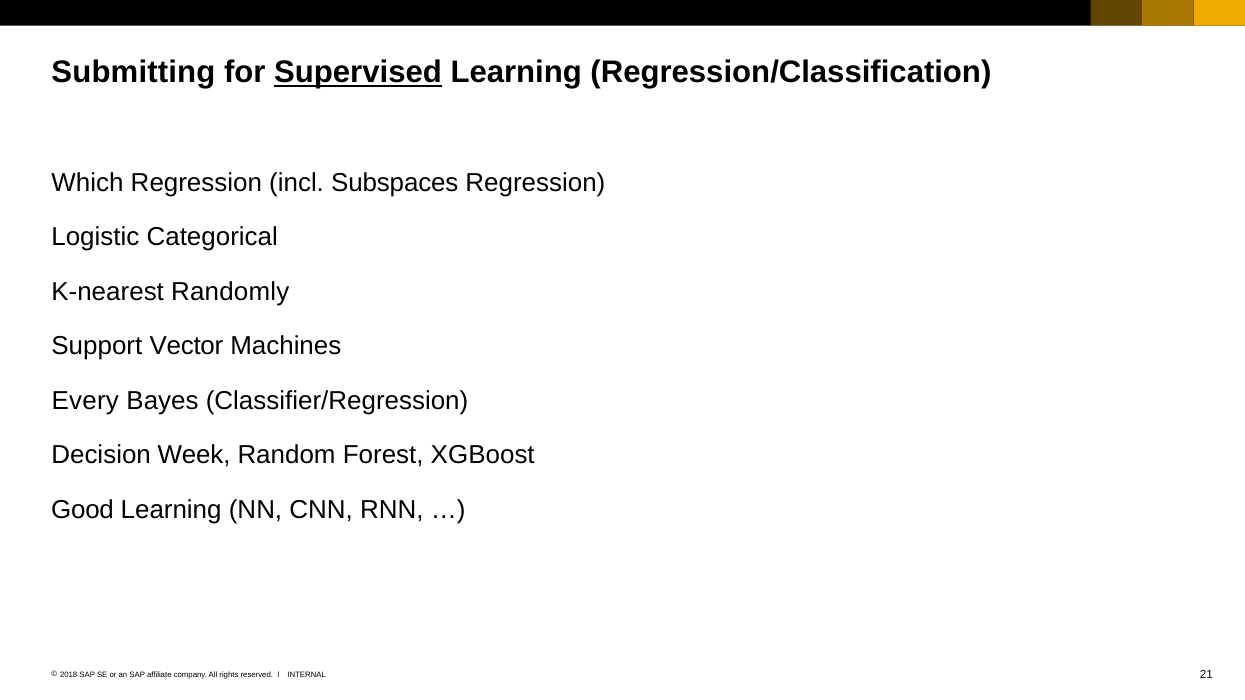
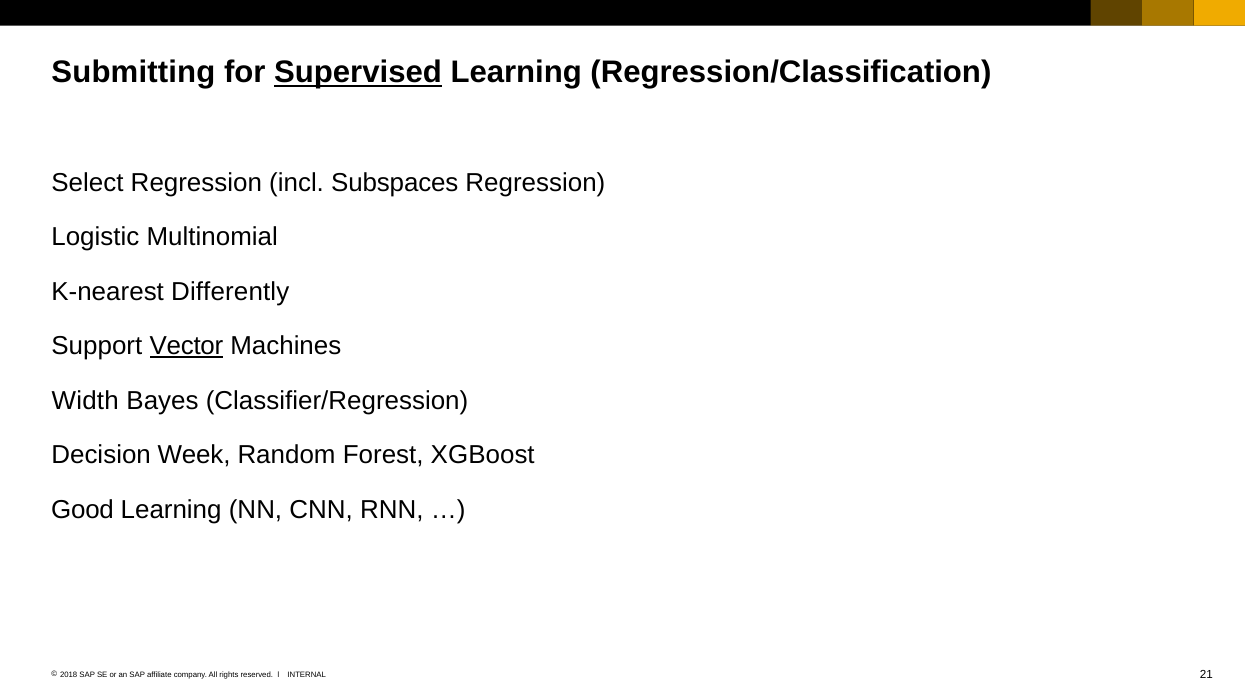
Which: Which -> Select (87, 183)
Categorical: Categorical -> Multinomial (212, 237)
Randomly: Randomly -> Differently (230, 292)
Vector underline: none -> present (186, 346)
Every: Every -> Width (85, 401)
